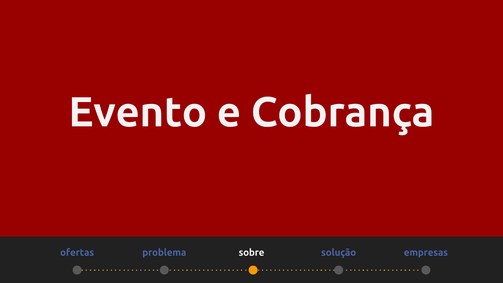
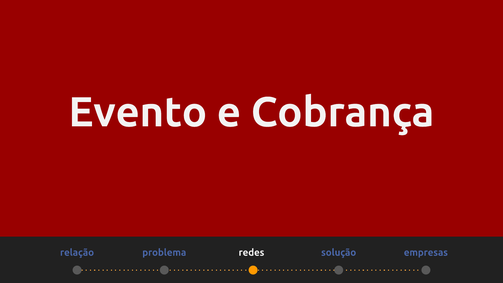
ofertas: ofertas -> relação (77, 252)
sobre: sobre -> redes (251, 252)
